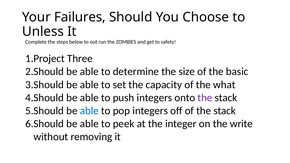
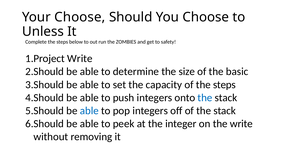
Your Failures: Failures -> Choose (80, 17)
Three: Three -> Write (80, 59)
of the what: what -> steps (224, 85)
the colour: purple -> blue (205, 98)
